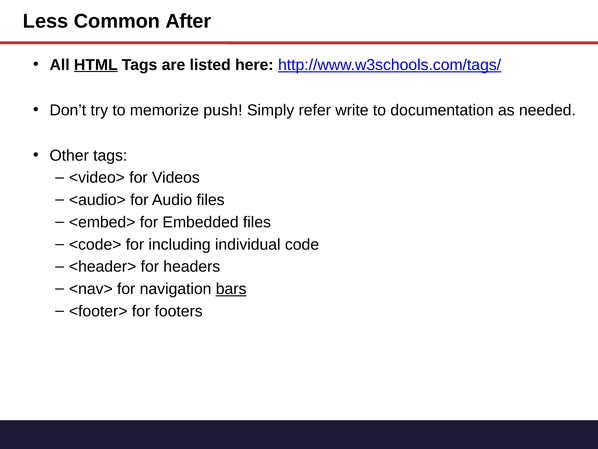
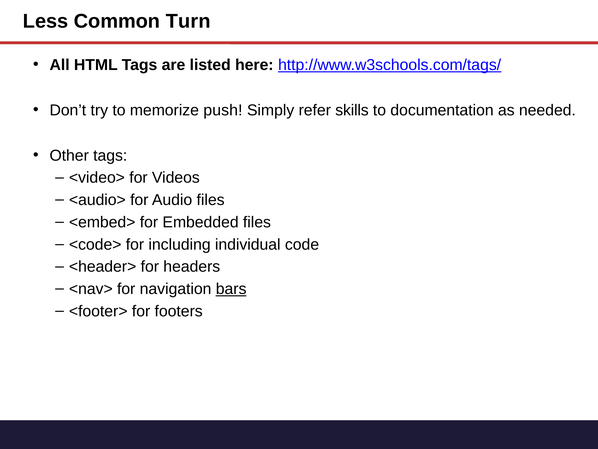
After: After -> Turn (188, 21)
HTML underline: present -> none (96, 65)
write: write -> skills (352, 110)
